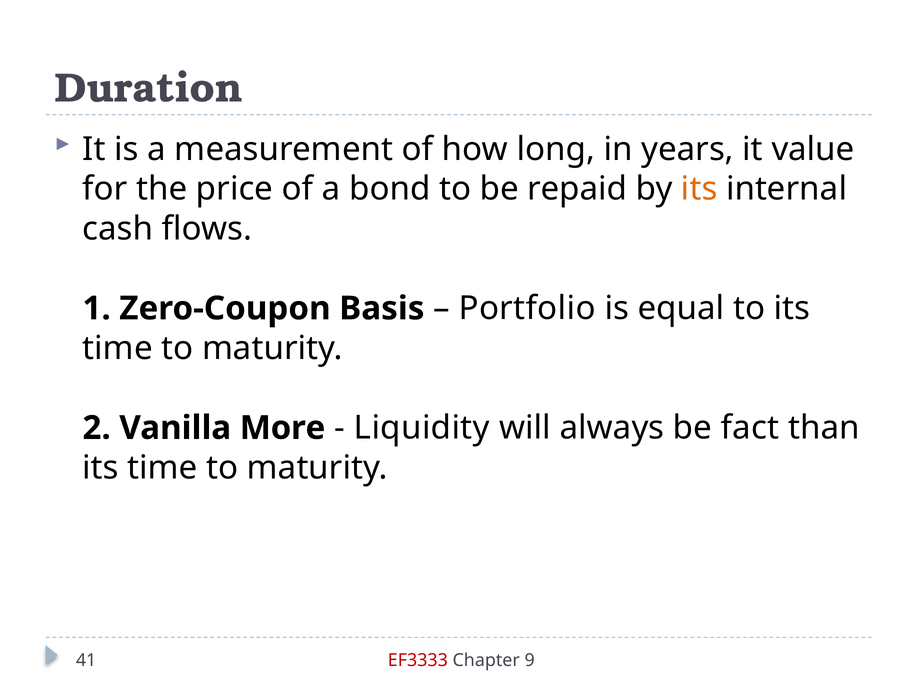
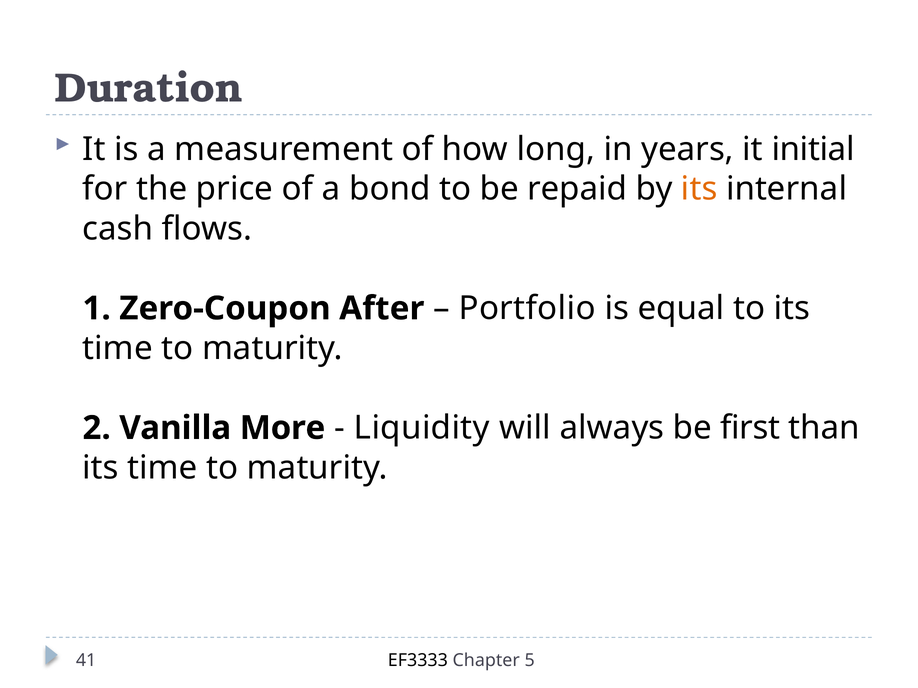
value: value -> initial (813, 149)
Basis: Basis -> After (382, 309)
fact: fact -> first (750, 428)
EF3333 colour: red -> black (418, 661)
9: 9 -> 5 (530, 661)
